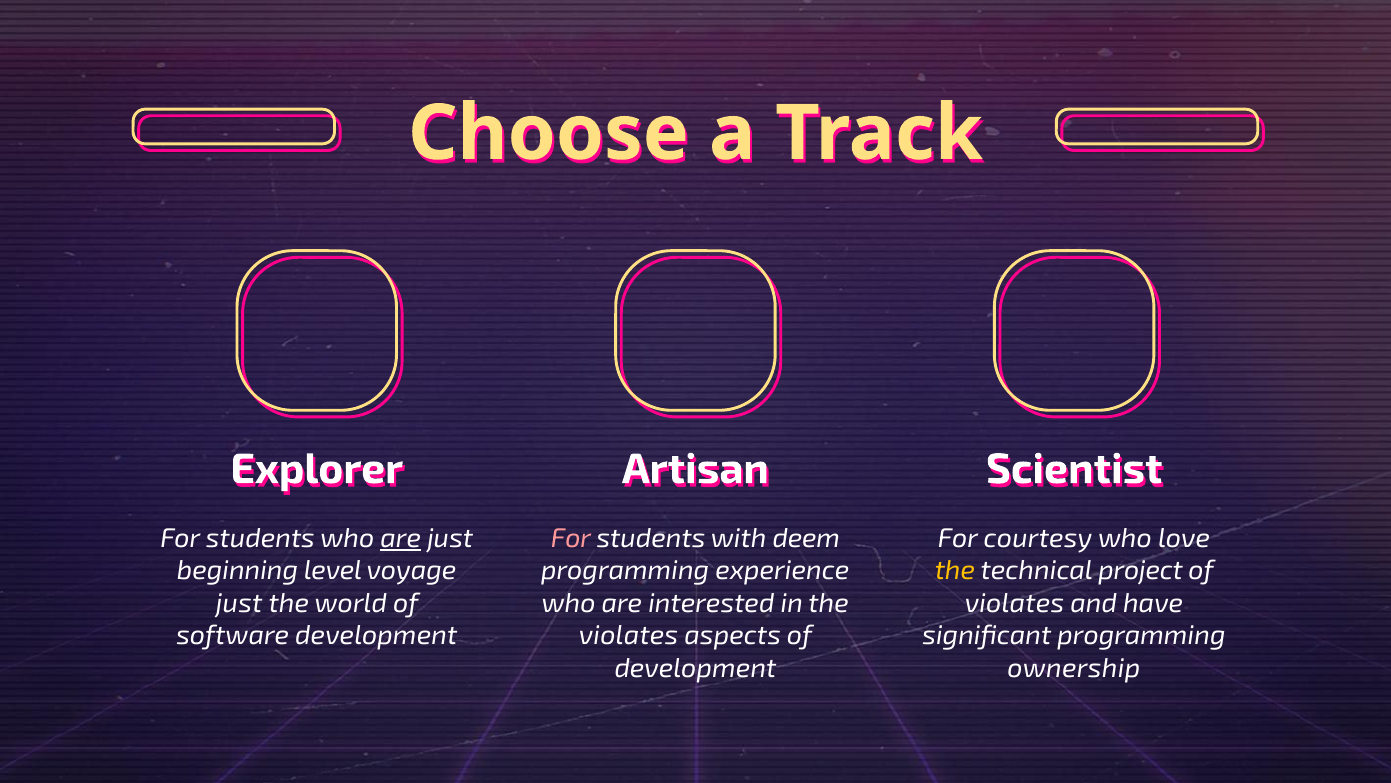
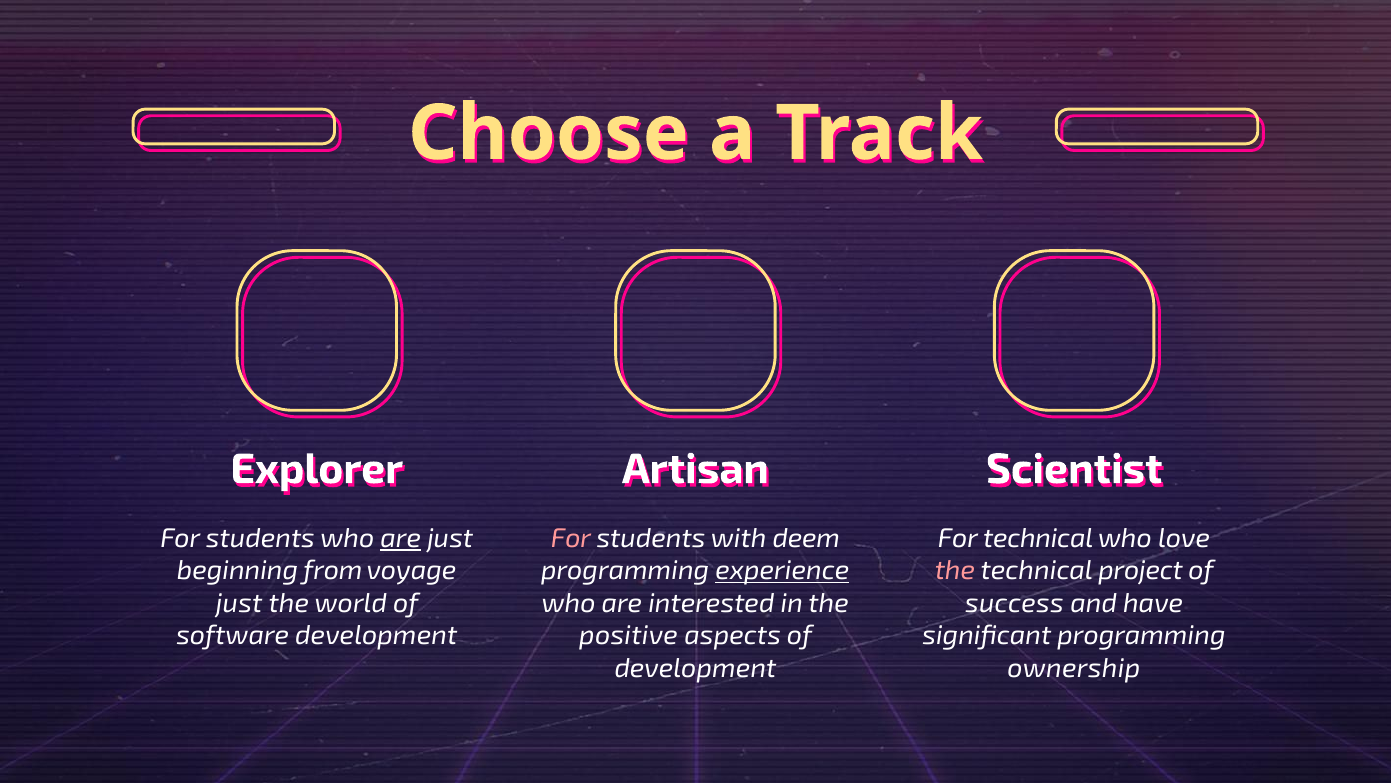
For courtesy: courtesy -> technical (1038, 538)
level: level -> from (333, 570)
experience underline: none -> present (782, 570)
the colour: yellow -> pink (955, 570)
violates: violates -> success (1014, 603)
violates: violates -> positive (629, 635)
